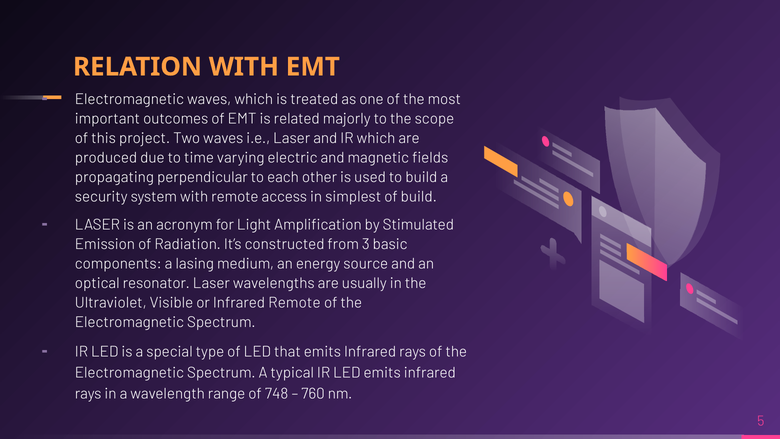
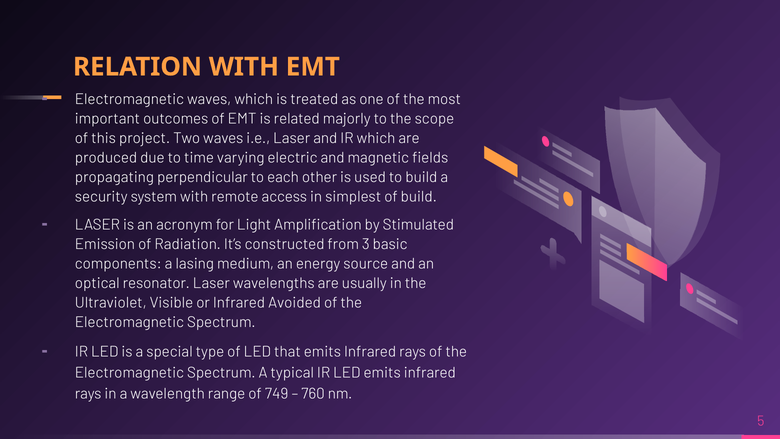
Infrared Remote: Remote -> Avoided (295, 302)
748: 748 -> 749 (277, 393)
